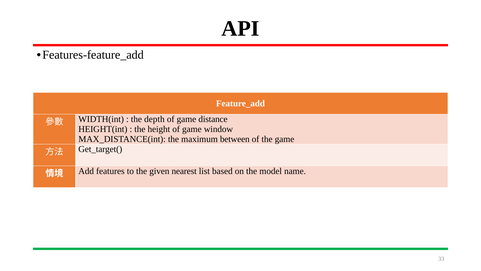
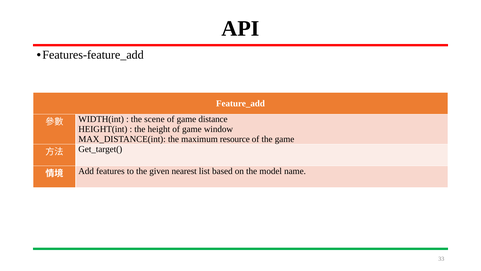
depth: depth -> scene (154, 119)
between: between -> resource (235, 139)
